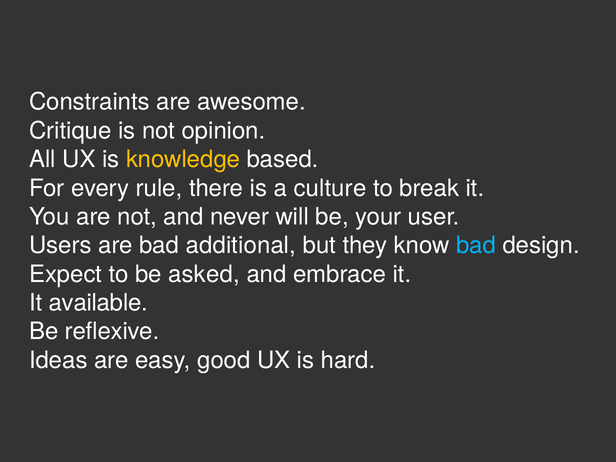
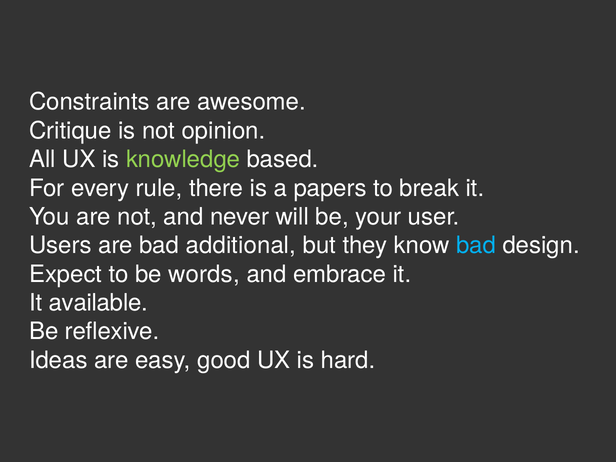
knowledge colour: yellow -> light green (183, 159)
culture: culture -> papers (330, 188)
asked: asked -> words (204, 274)
